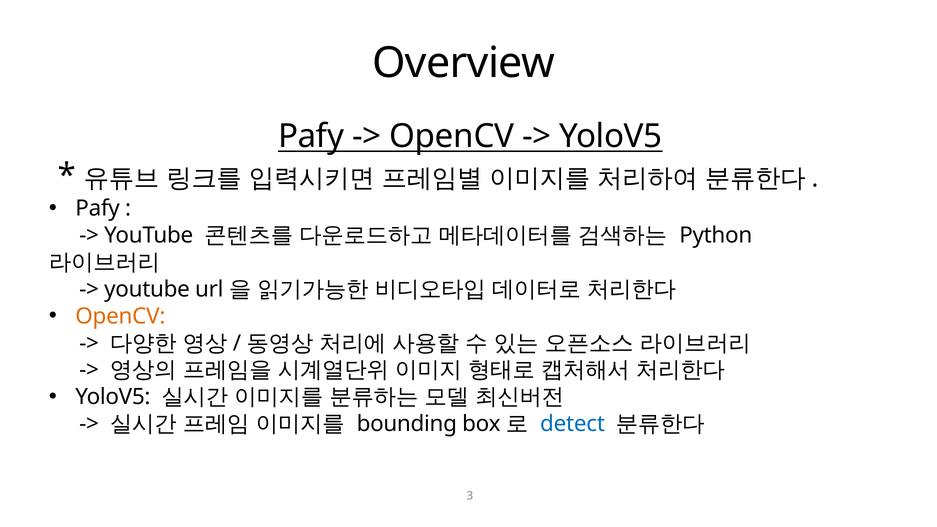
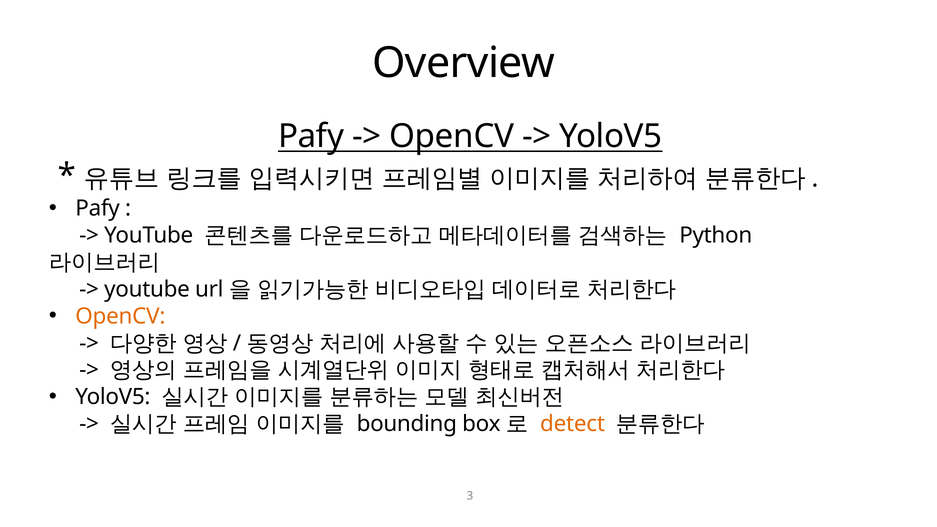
detect colour: blue -> orange (573, 424)
